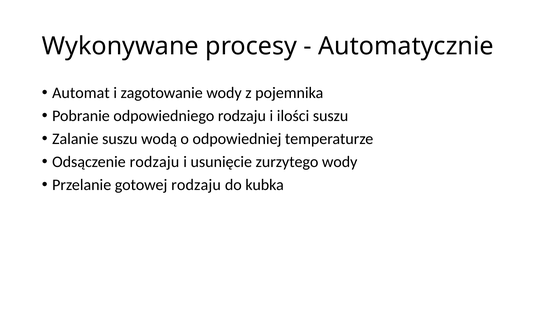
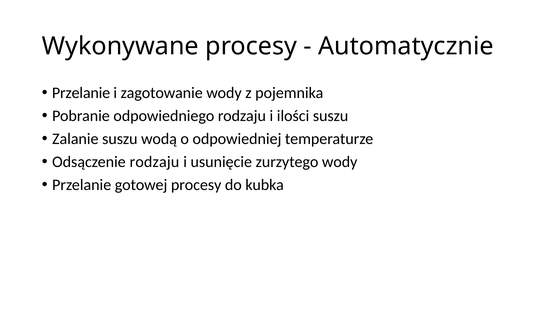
Automat: Automat -> Przelanie (81, 93)
gotowej rodzaju: rodzaju -> procesy (196, 185)
